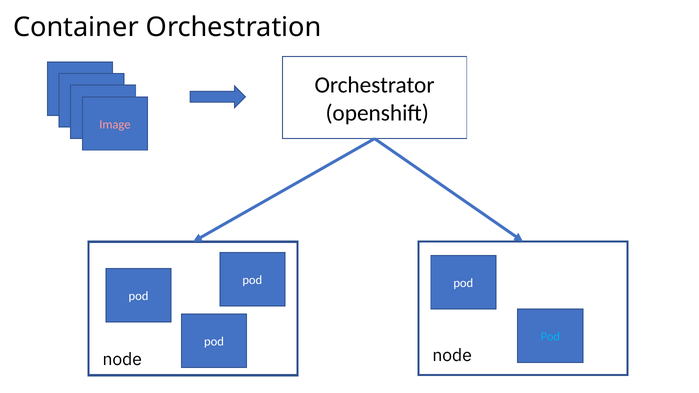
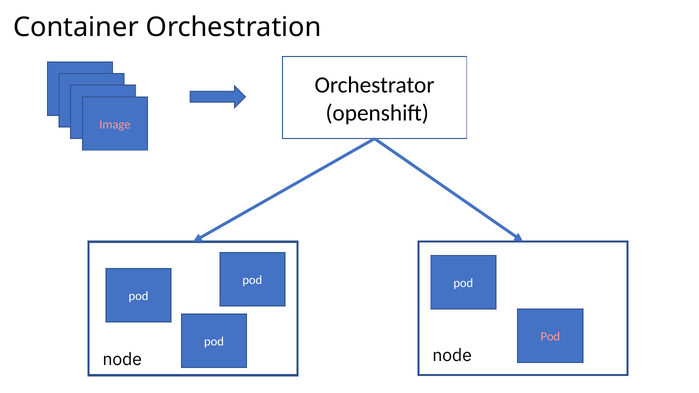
Pod colour: light blue -> pink (550, 337)
